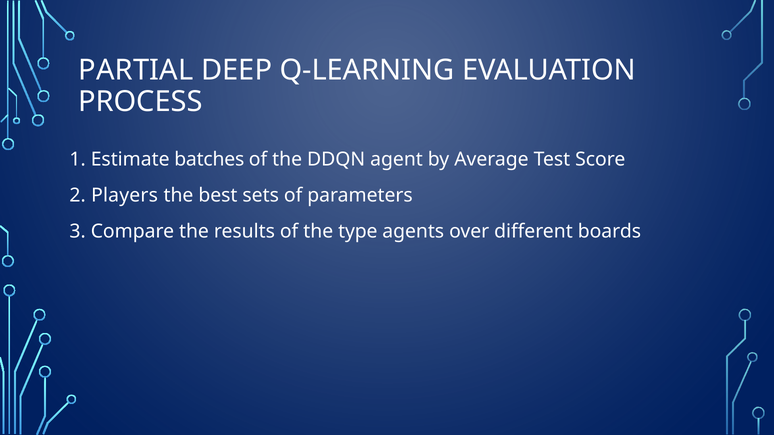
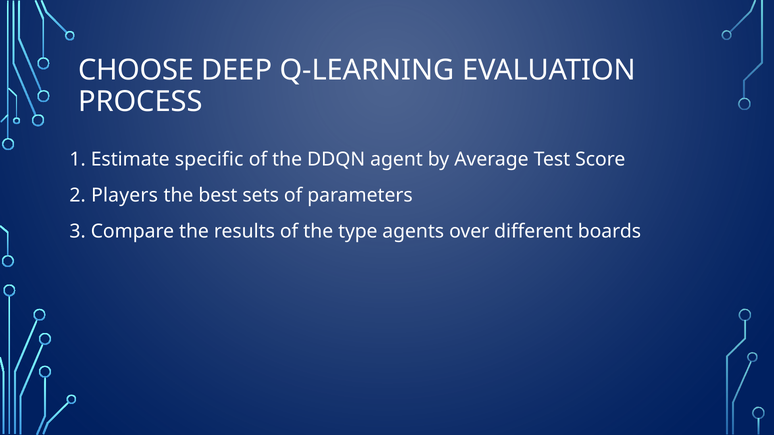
PARTIAL: PARTIAL -> CHOOSE (136, 70)
batches: batches -> specific (209, 159)
